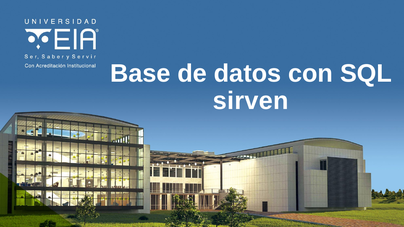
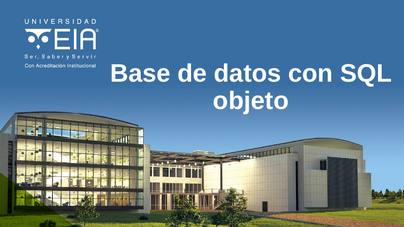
sirven: sirven -> objeto (251, 101)
